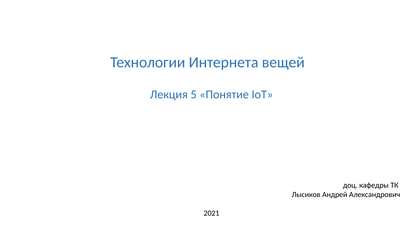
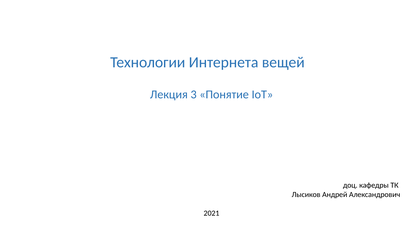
5: 5 -> 3 (194, 95)
